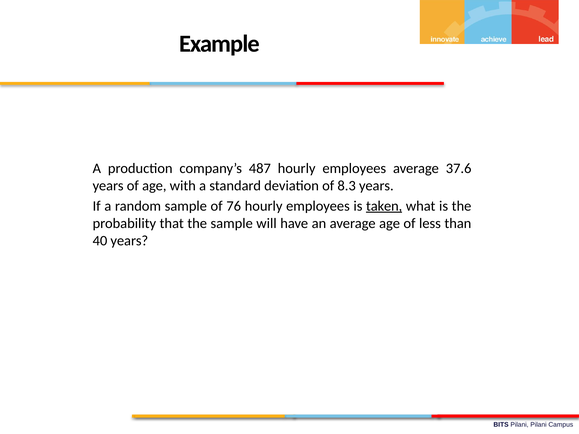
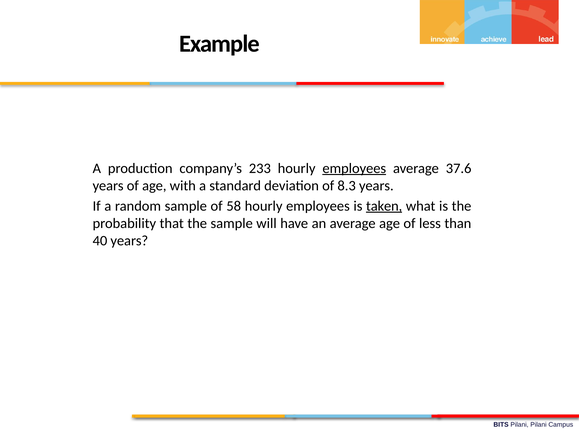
487: 487 -> 233 (260, 168)
employees underline: none -> present (354, 168)
76: 76 -> 58 (234, 206)
